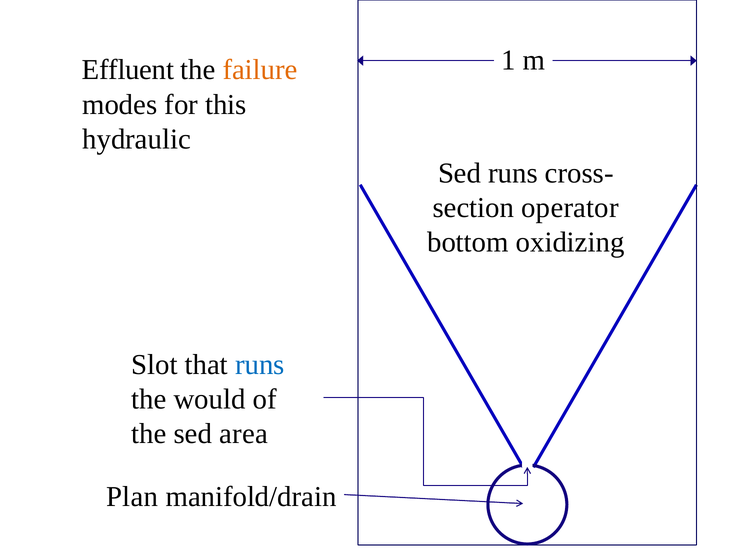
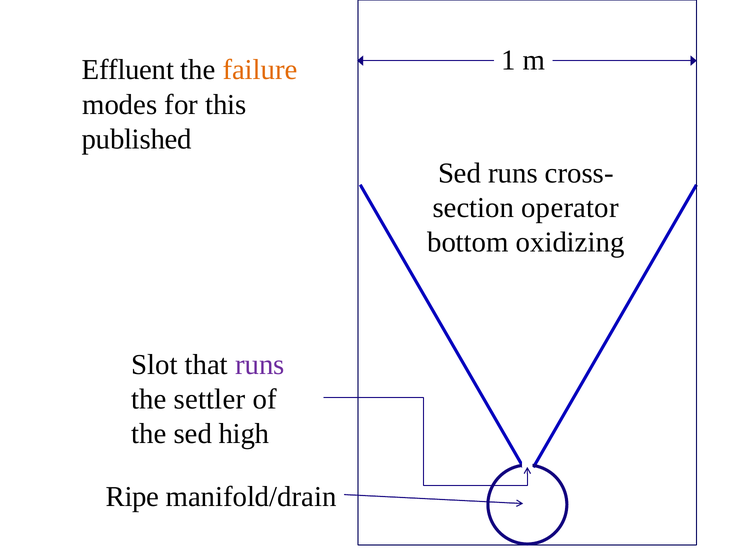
hydraulic: hydraulic -> published (137, 139)
runs colour: blue -> purple (260, 365)
would: would -> settler (209, 399)
area: area -> high (244, 434)
Plan: Plan -> Ripe (132, 496)
